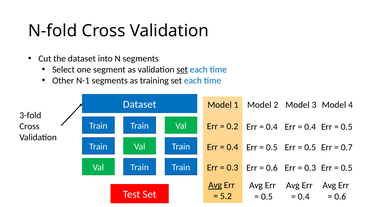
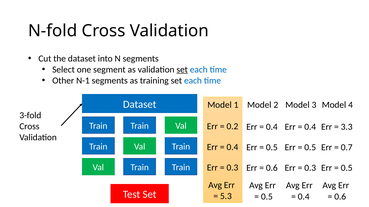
0.5: 0.5 -> 3.3 (347, 127)
Avg underline: present -> none (215, 186)
5.2: 5.2 -> 5.3 (226, 197)
